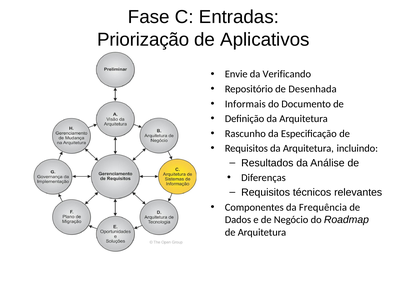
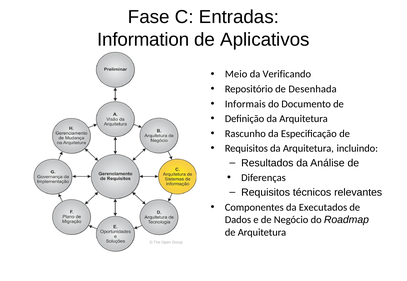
Priorização: Priorização -> Information (143, 40)
Envie: Envie -> Meio (236, 74)
Frequência: Frequência -> Executados (323, 208)
